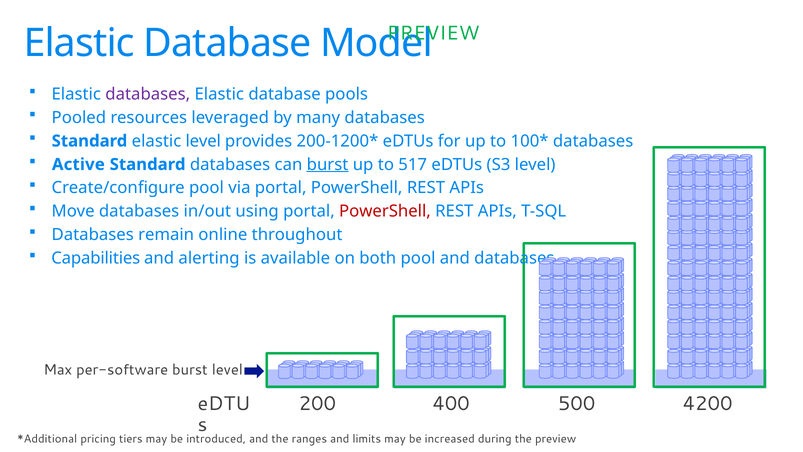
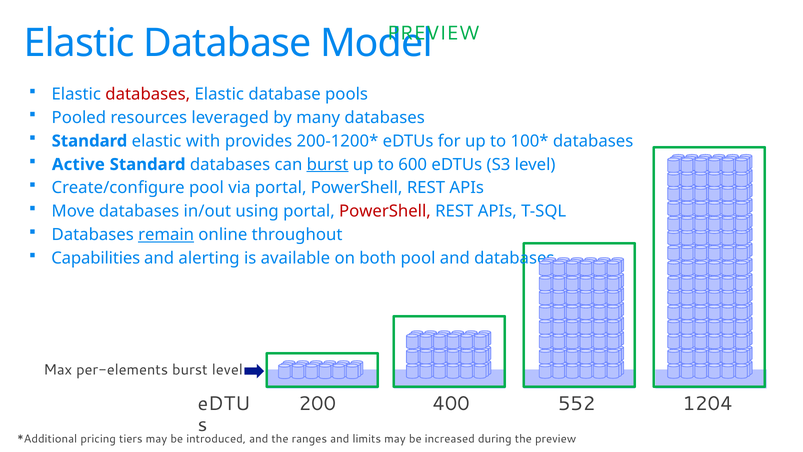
databases colour: purple -> red (148, 94)
elastic level: level -> with (203, 141)
517: 517 -> 600 (413, 164)
remain underline: none -> present (166, 235)
per-software: per-software -> per-elements (122, 370)
500: 500 -> 552 (577, 403)
4200: 4200 -> 1204 (708, 403)
